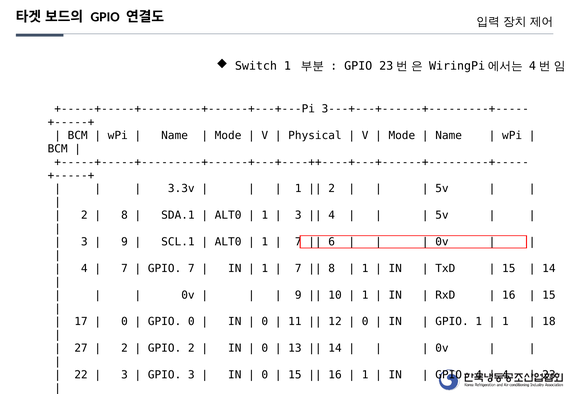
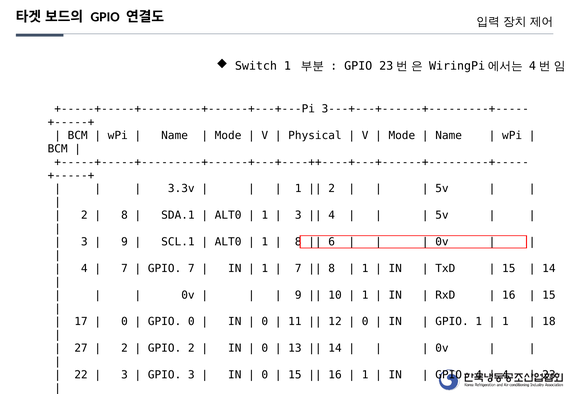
7: 7 -> 8 (298, 242)
